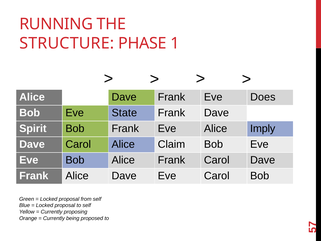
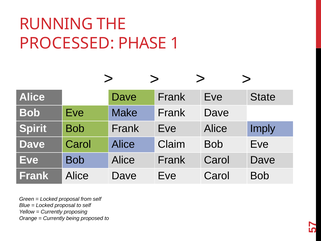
STRUCTURE: STRUCTURE -> PROCESSED (67, 43)
Does: Does -> State (263, 97)
State: State -> Make (124, 113)
